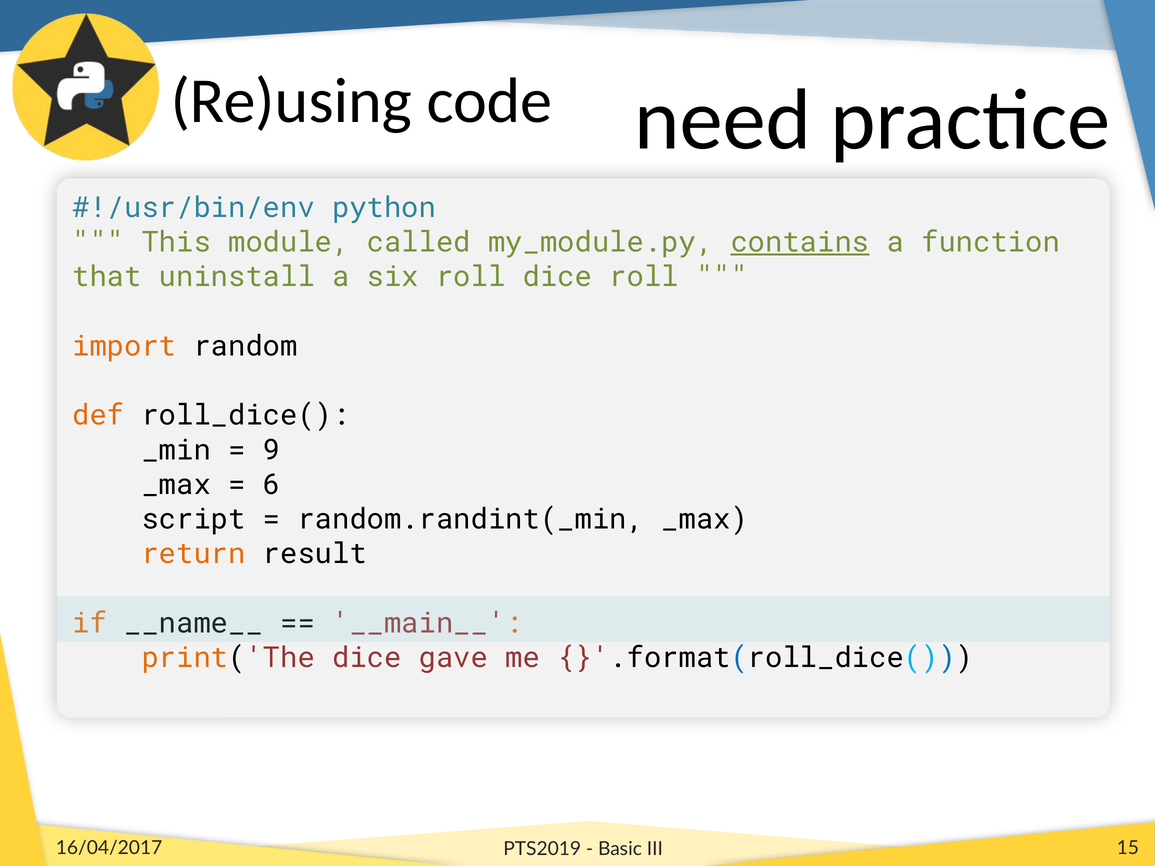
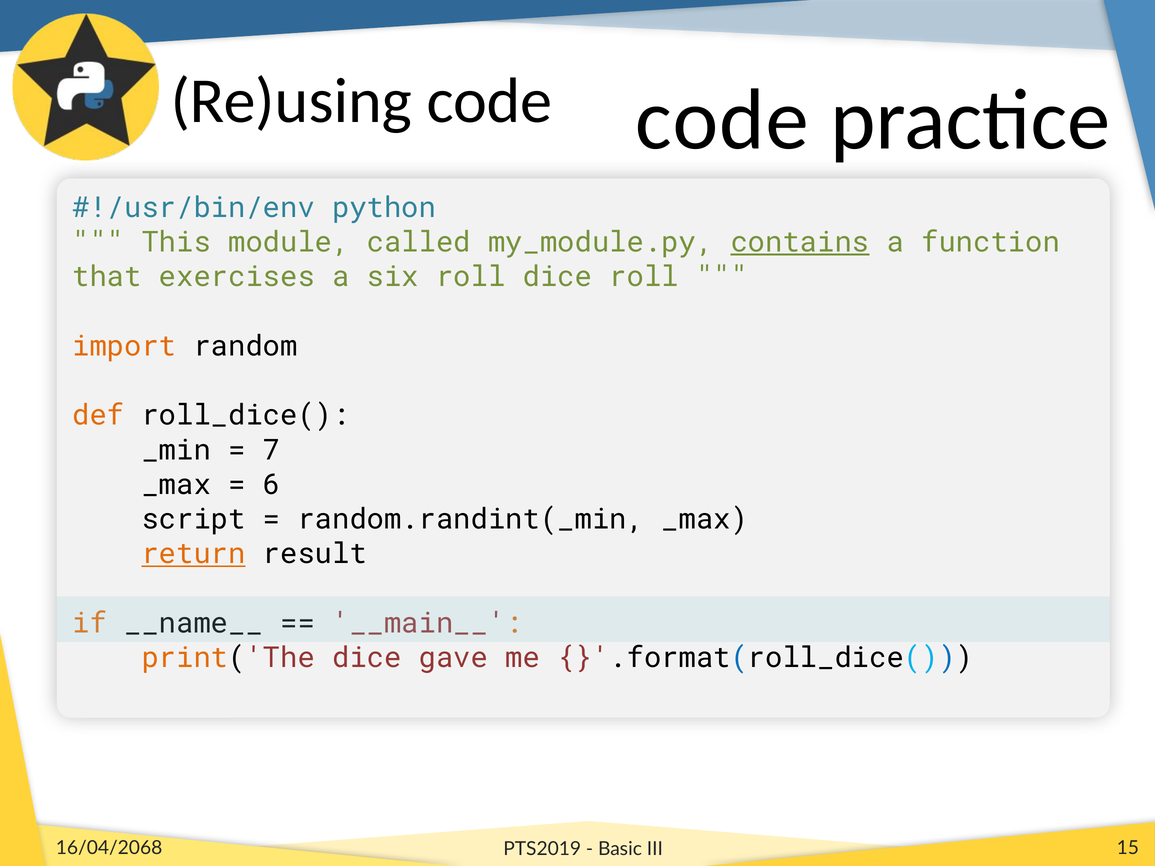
need: need -> code (722, 120)
uninstall: uninstall -> exercises (237, 277)
9: 9 -> 7 (272, 450)
return underline: none -> present (194, 554)
16/04/2017: 16/04/2017 -> 16/04/2068 (109, 848)
